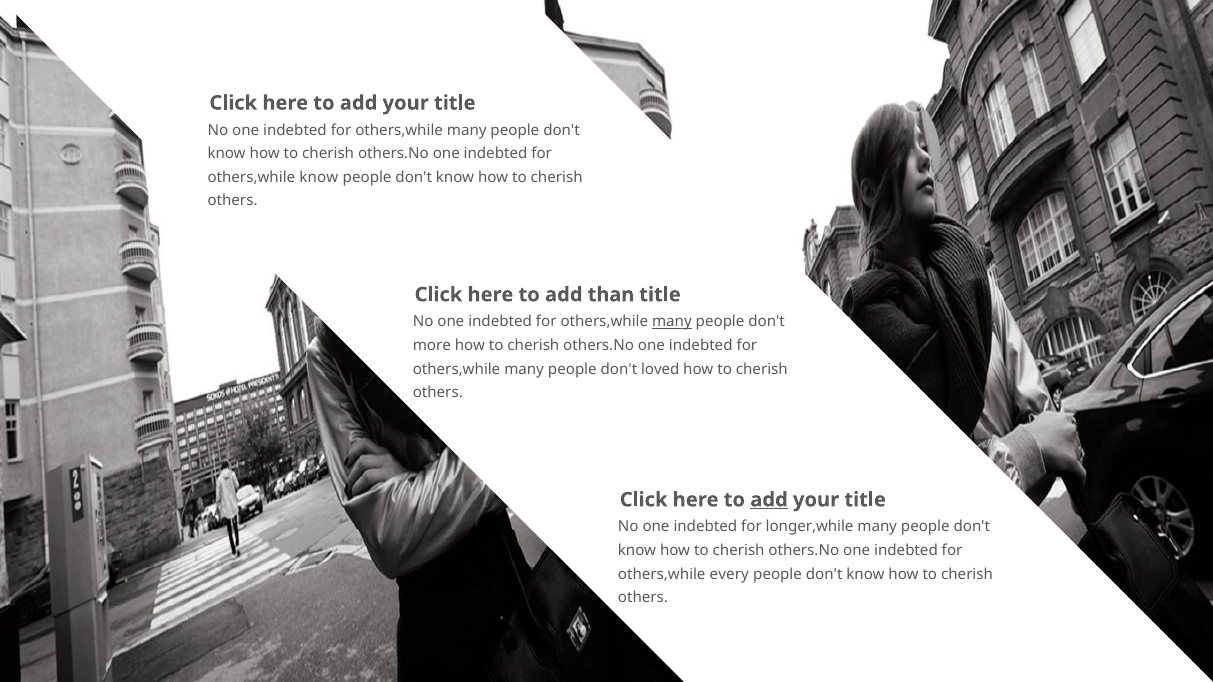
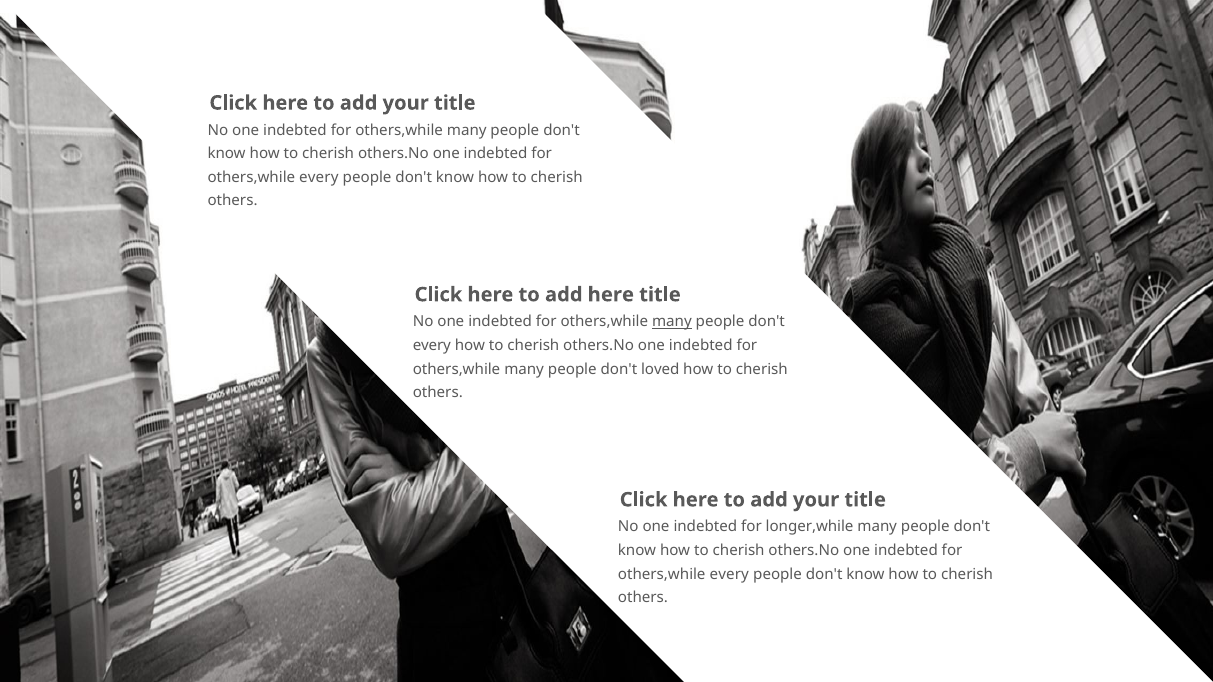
know: know -> every (319, 177)
add than: than -> here (611, 295)
more: more -> every (432, 346)
add underline: present -> none (769, 500)
